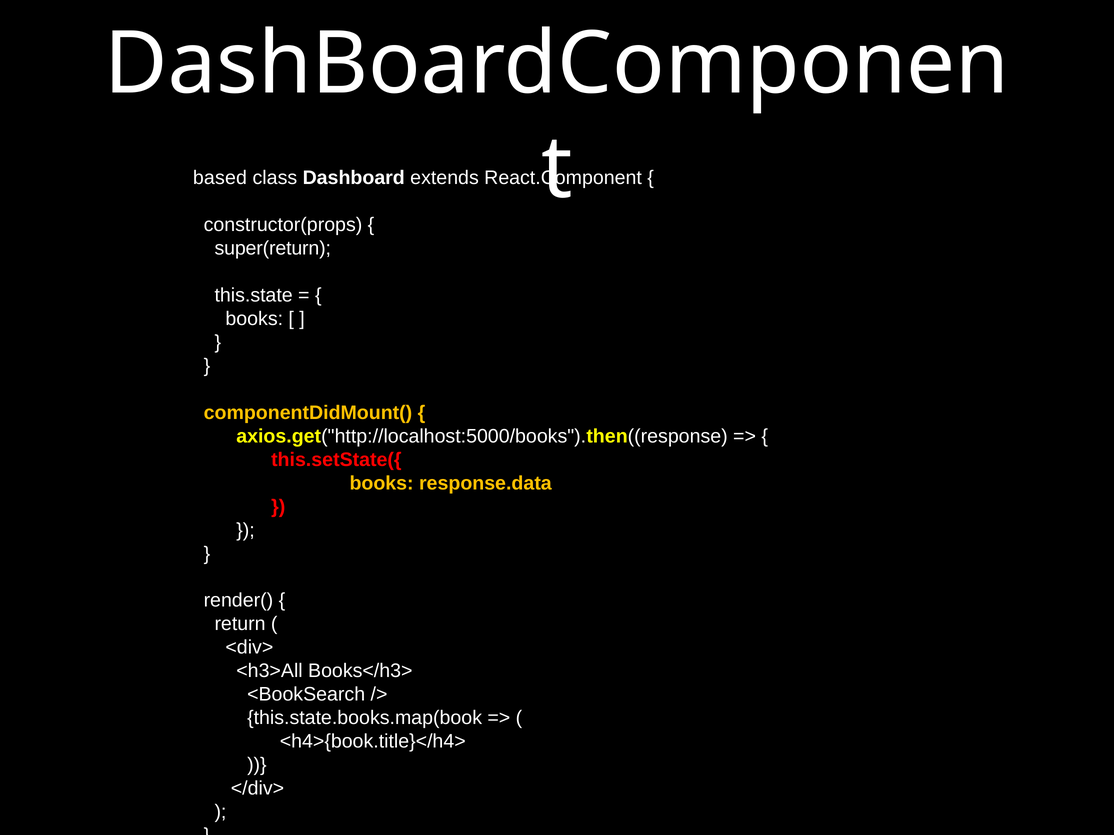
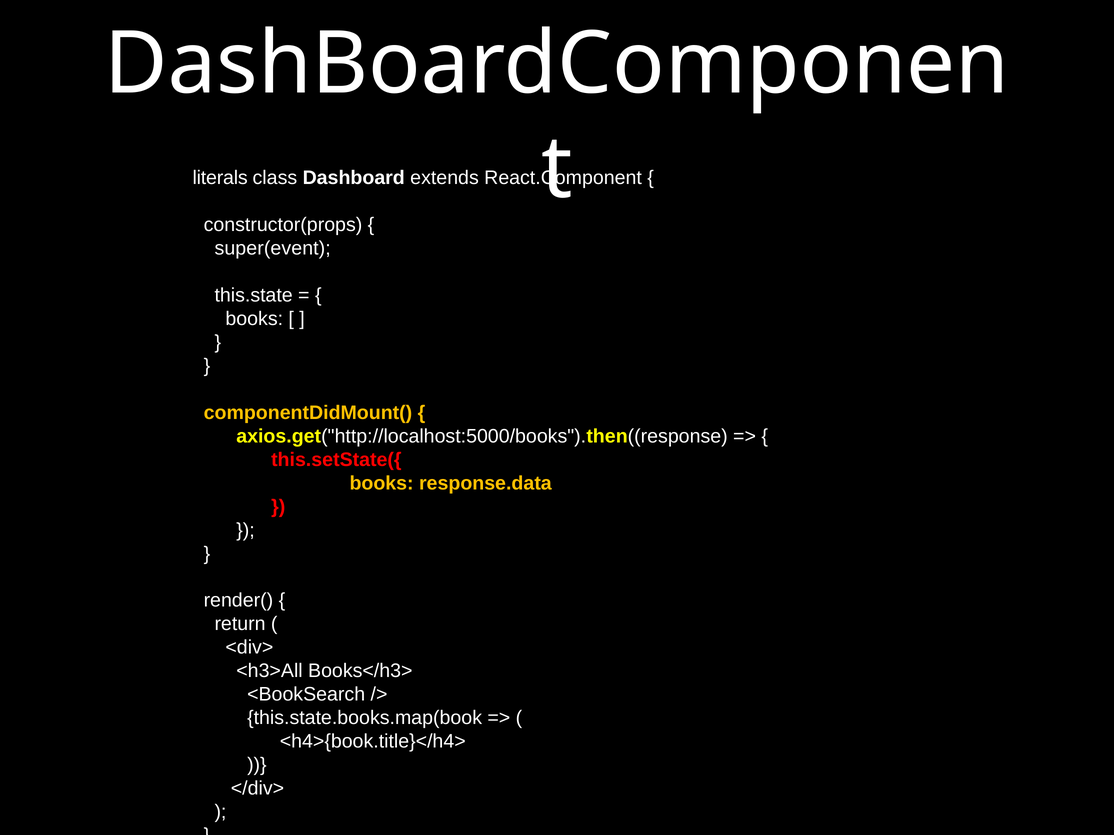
based: based -> literals (220, 178)
super(return: super(return -> super(event (273, 248)
